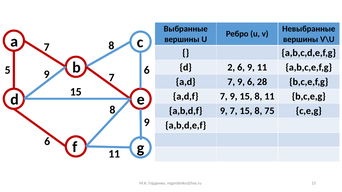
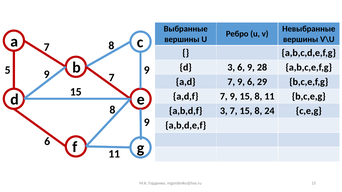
d 2: 2 -> 3 (231, 67)
6 9 11: 11 -> 28 (262, 67)
5 6: 6 -> 9 (147, 70)
28: 28 -> 29 (262, 82)
a,b,d,f 9: 9 -> 3 (224, 111)
75: 75 -> 24 (269, 111)
